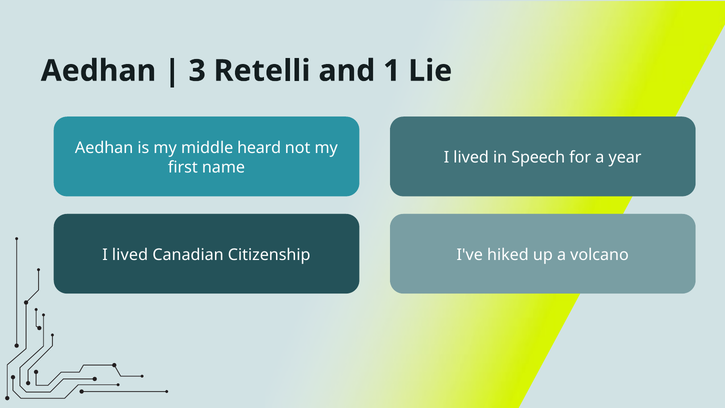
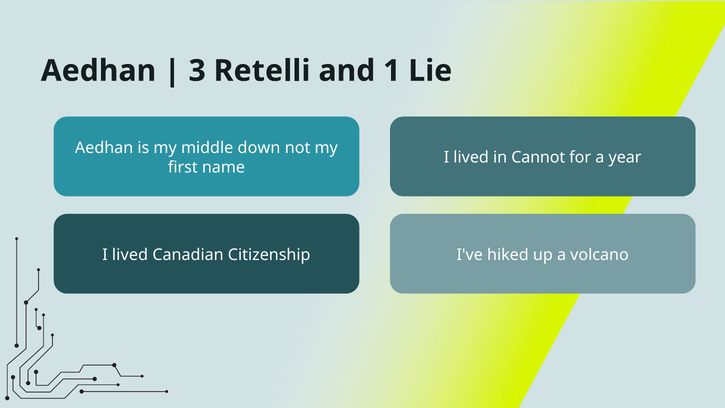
heard: heard -> down (259, 148)
Speech: Speech -> Cannot (538, 158)
